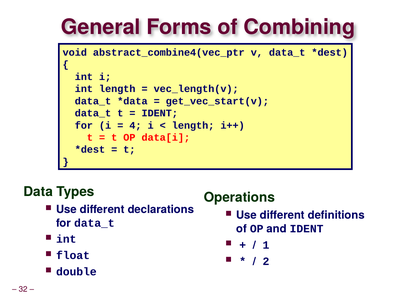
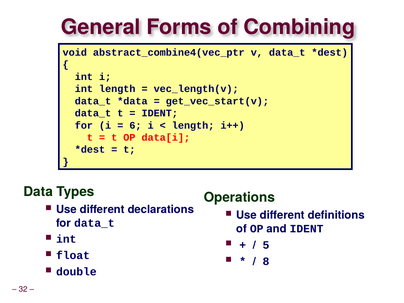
4: 4 -> 6 (135, 125)
1: 1 -> 5 (266, 245)
2: 2 -> 8 (266, 261)
